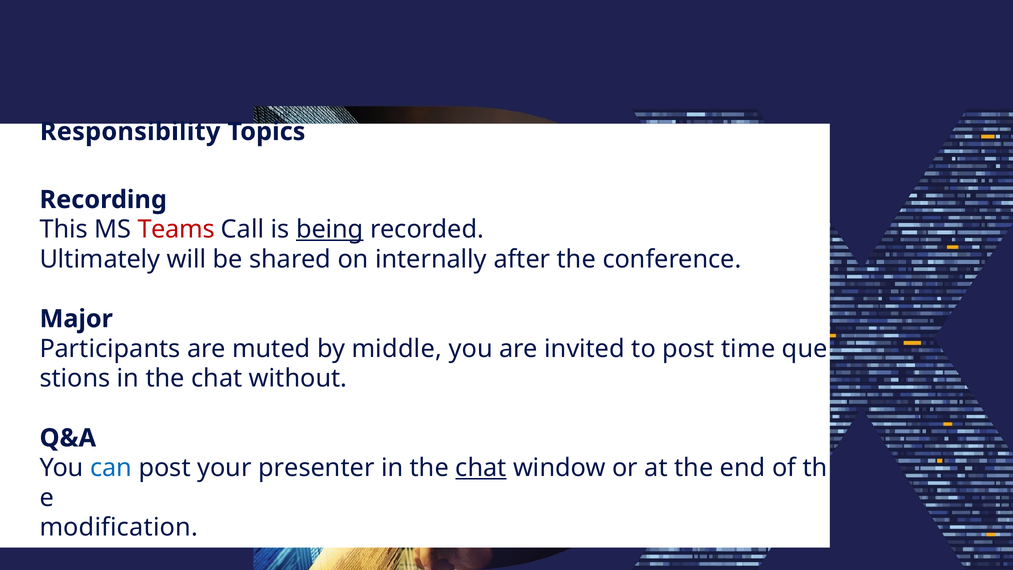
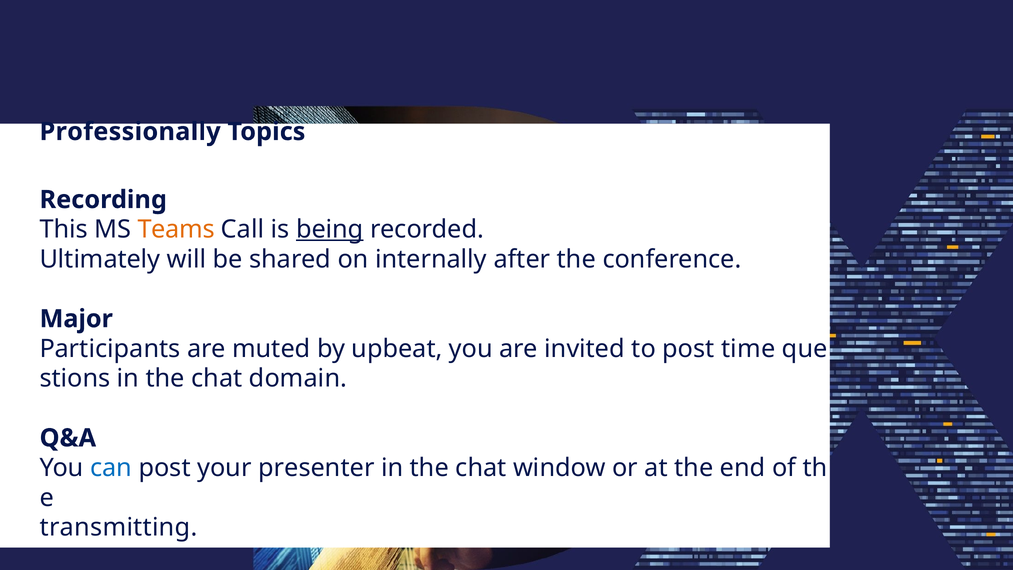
Responsibility: Responsibility -> Professionally (130, 132)
Teams colour: red -> orange (176, 229)
middle: middle -> upbeat (397, 349)
without: without -> domain (298, 378)
chat underline: present -> none (481, 468)
modification: modification -> transmitting (119, 527)
